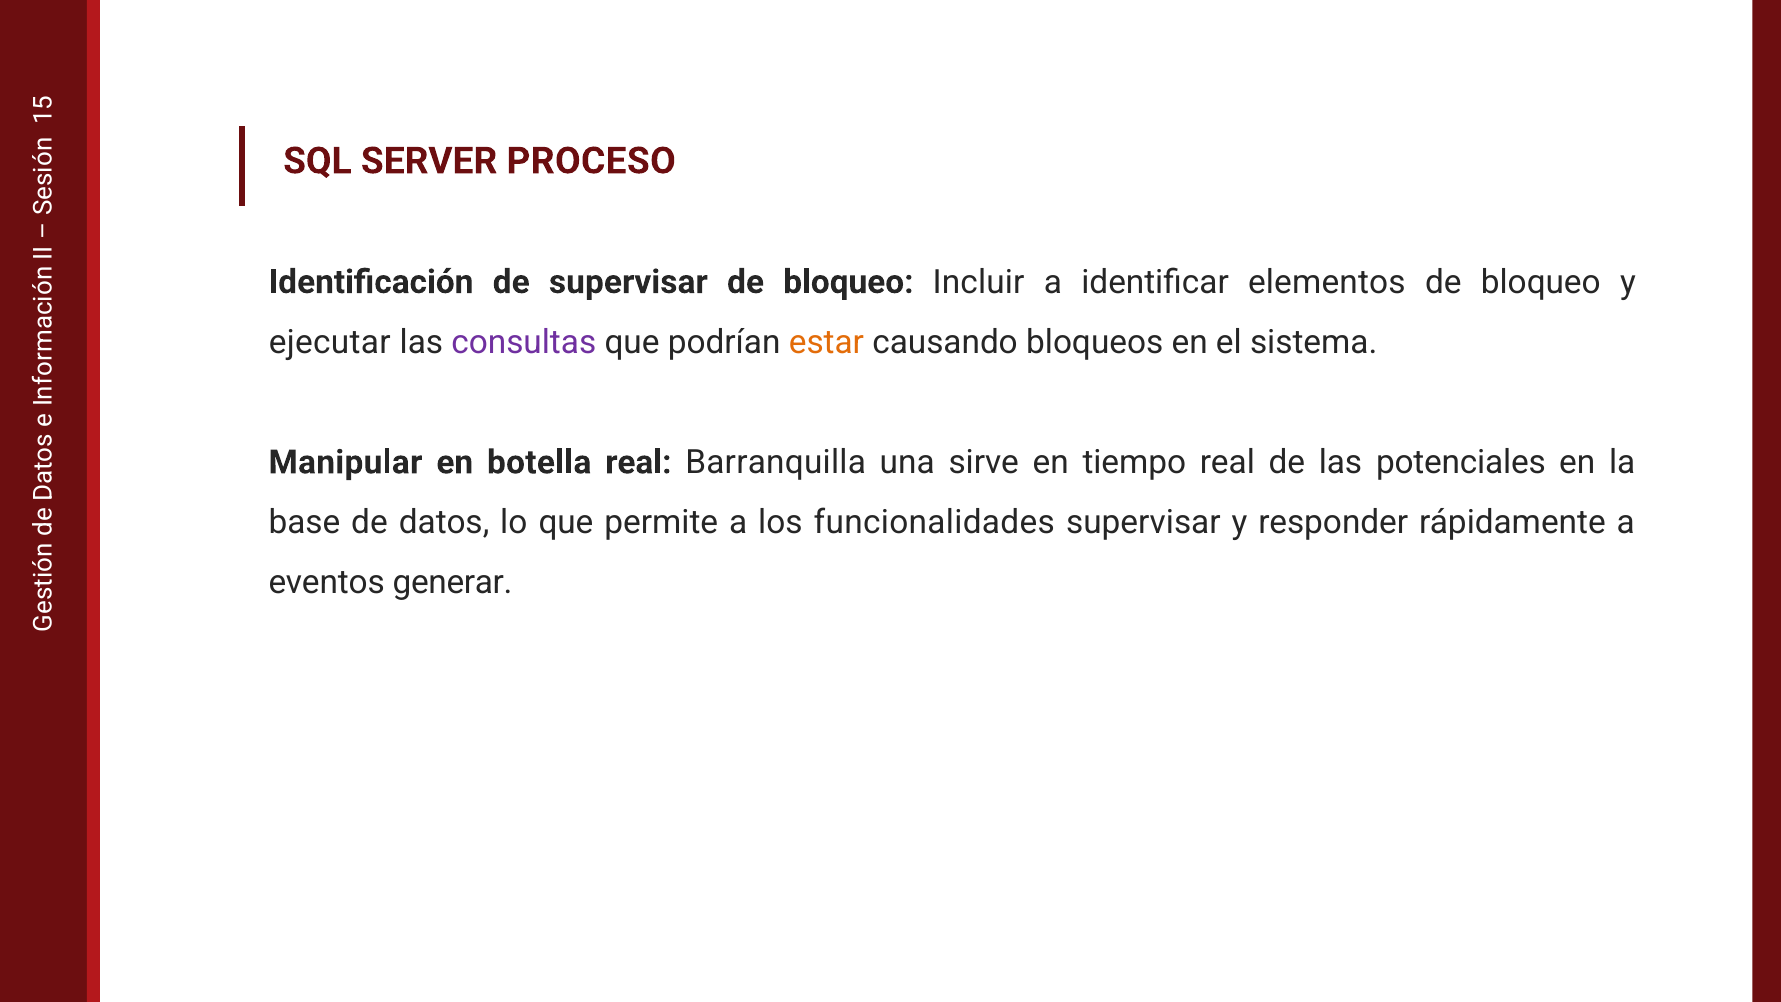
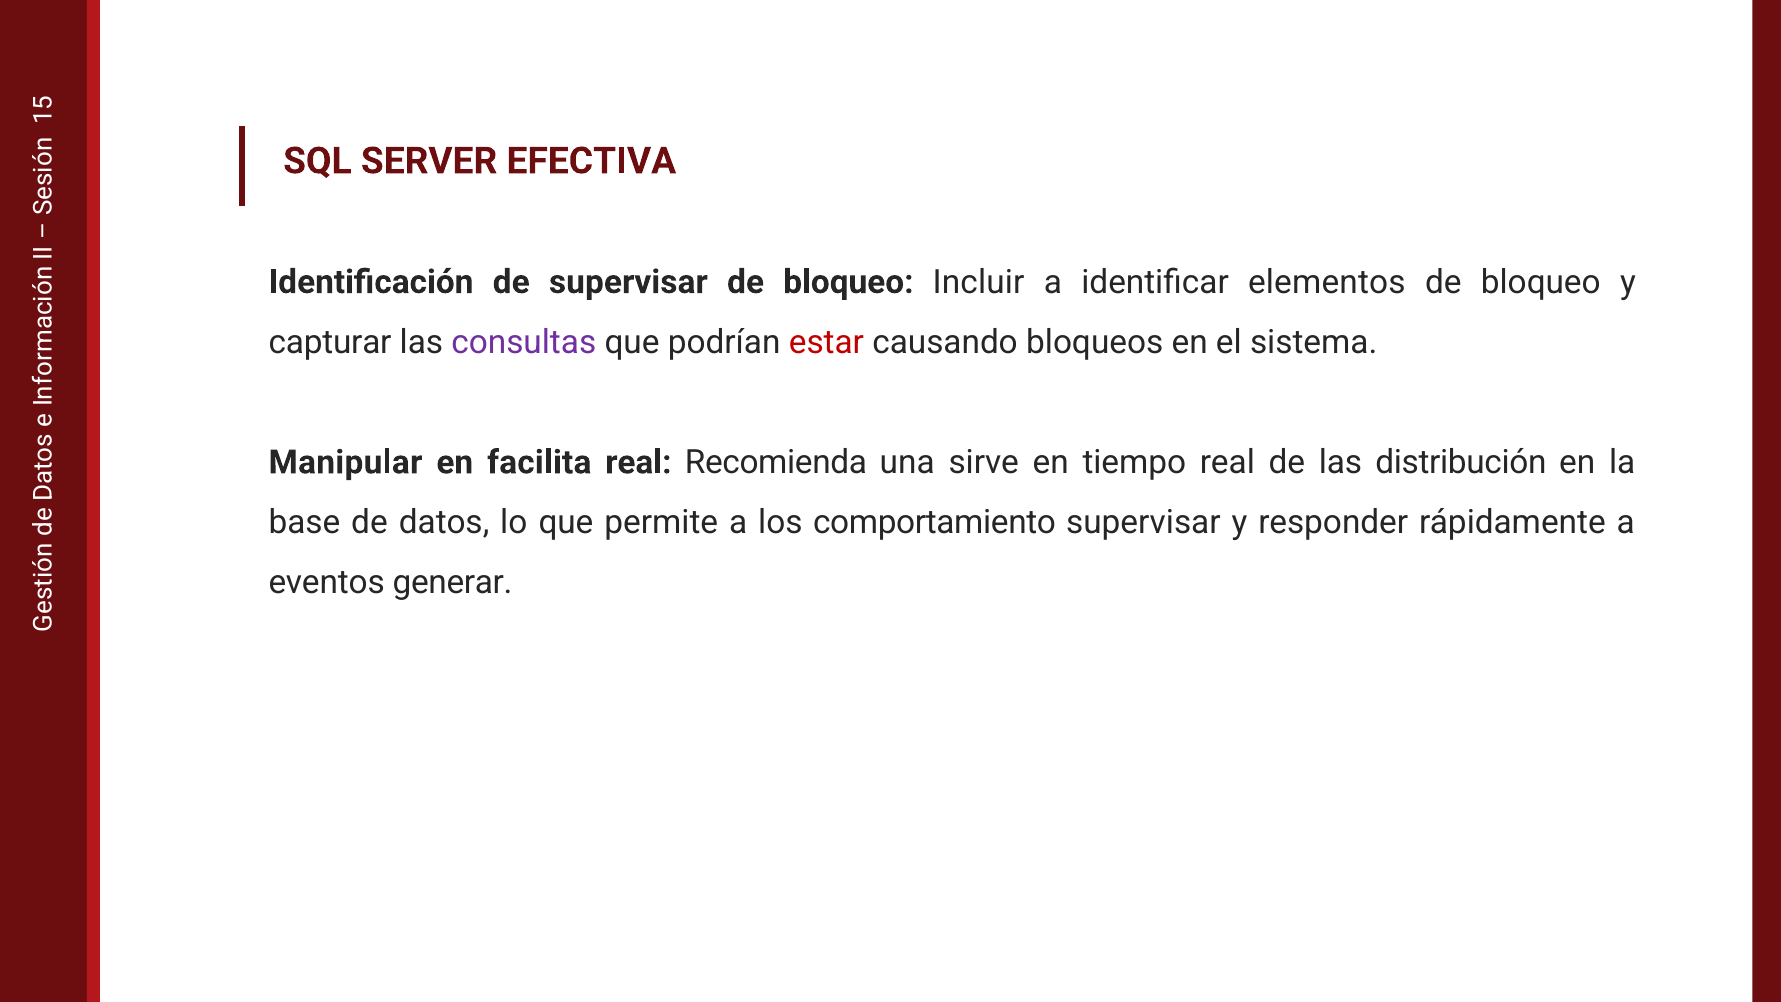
PROCESO: PROCESO -> EFECTIVA (591, 161)
ejecutar: ejecutar -> capturar (330, 342)
estar colour: orange -> red (826, 342)
botella: botella -> facilita (539, 462)
Barranquilla: Barranquilla -> Recomienda (776, 462)
potenciales: potenciales -> distribución (1461, 462)
funcionalidades: funcionalidades -> comportamiento (935, 522)
